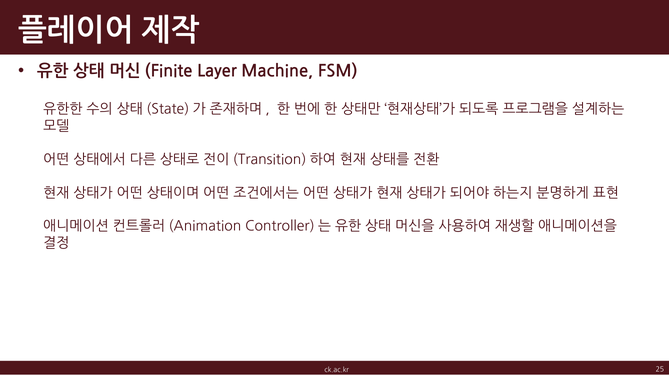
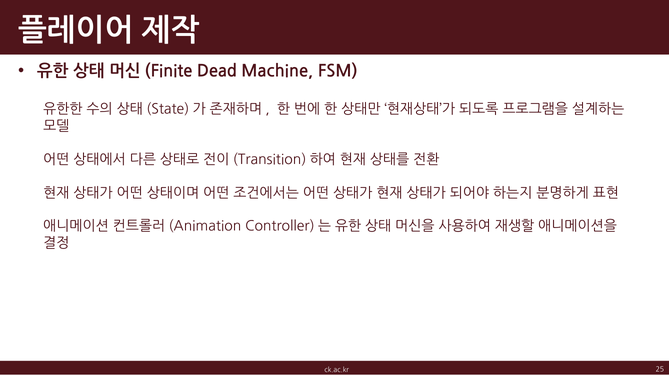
Layer: Layer -> Dead (217, 71)
